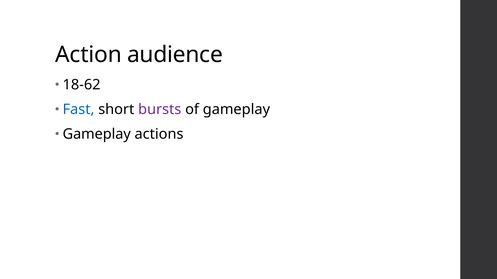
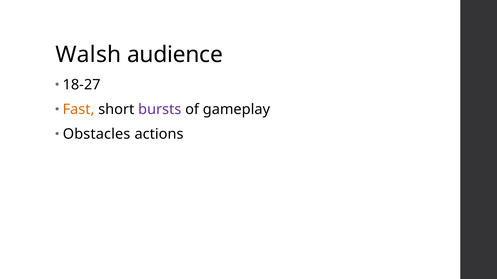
Action: Action -> Walsh (88, 55)
18-62: 18-62 -> 18-27 (82, 85)
Fast colour: blue -> orange (79, 110)
Gameplay: Gameplay -> Obstacles (97, 134)
